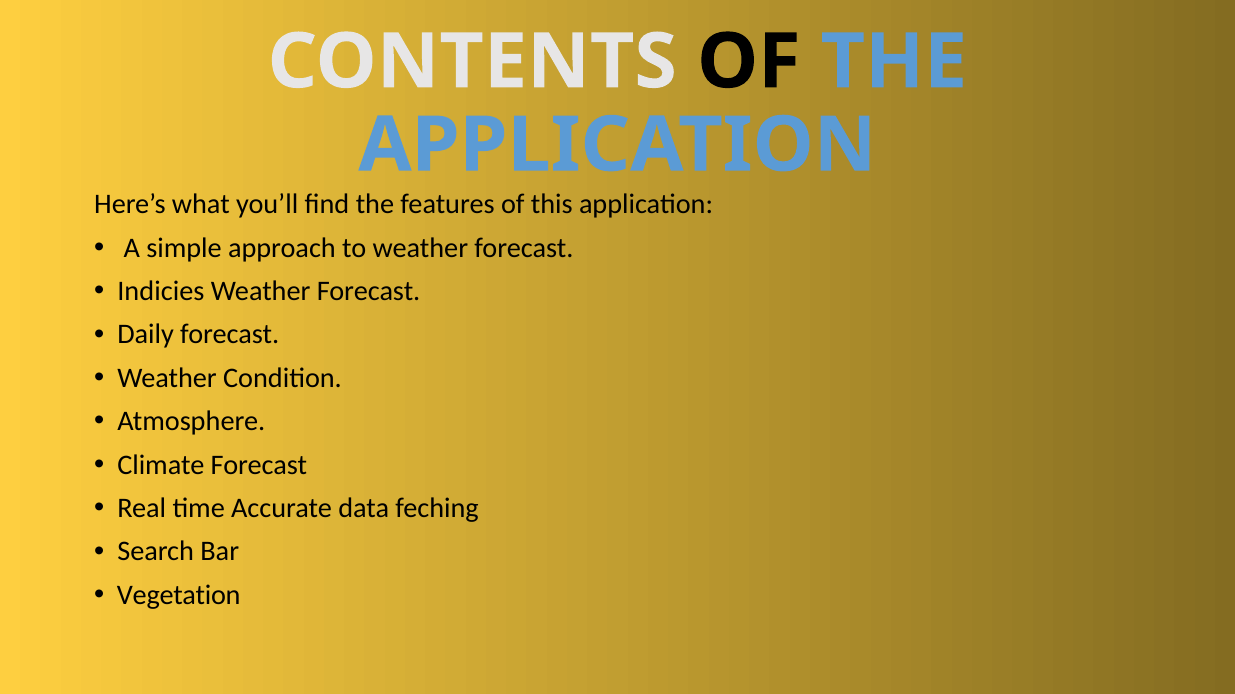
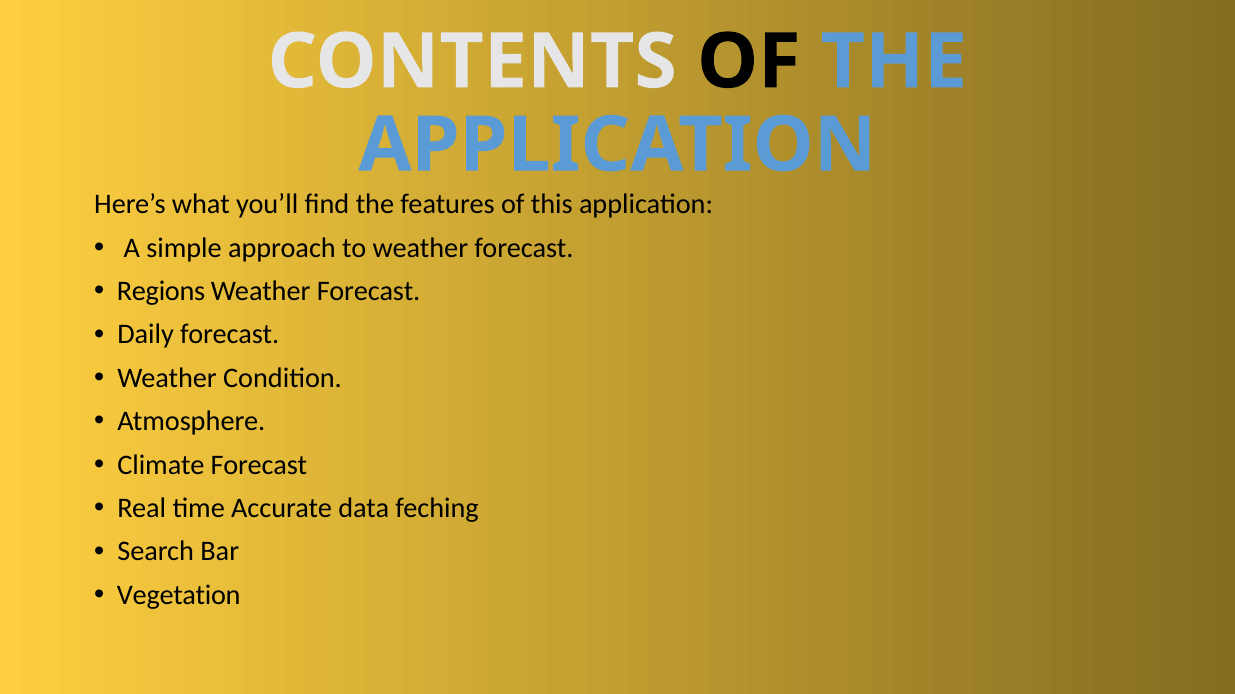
Indicies: Indicies -> Regions (161, 292)
